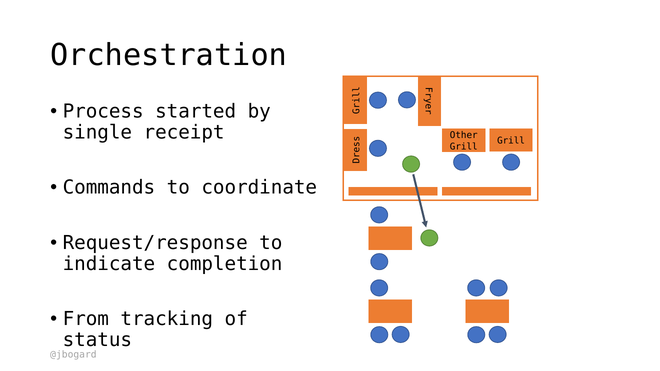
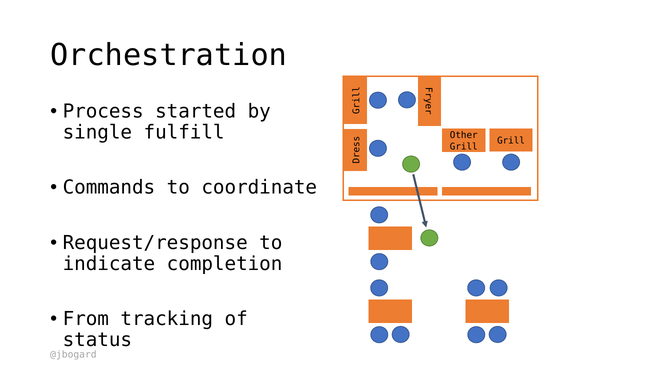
receipt: receipt -> fulfill (184, 132)
